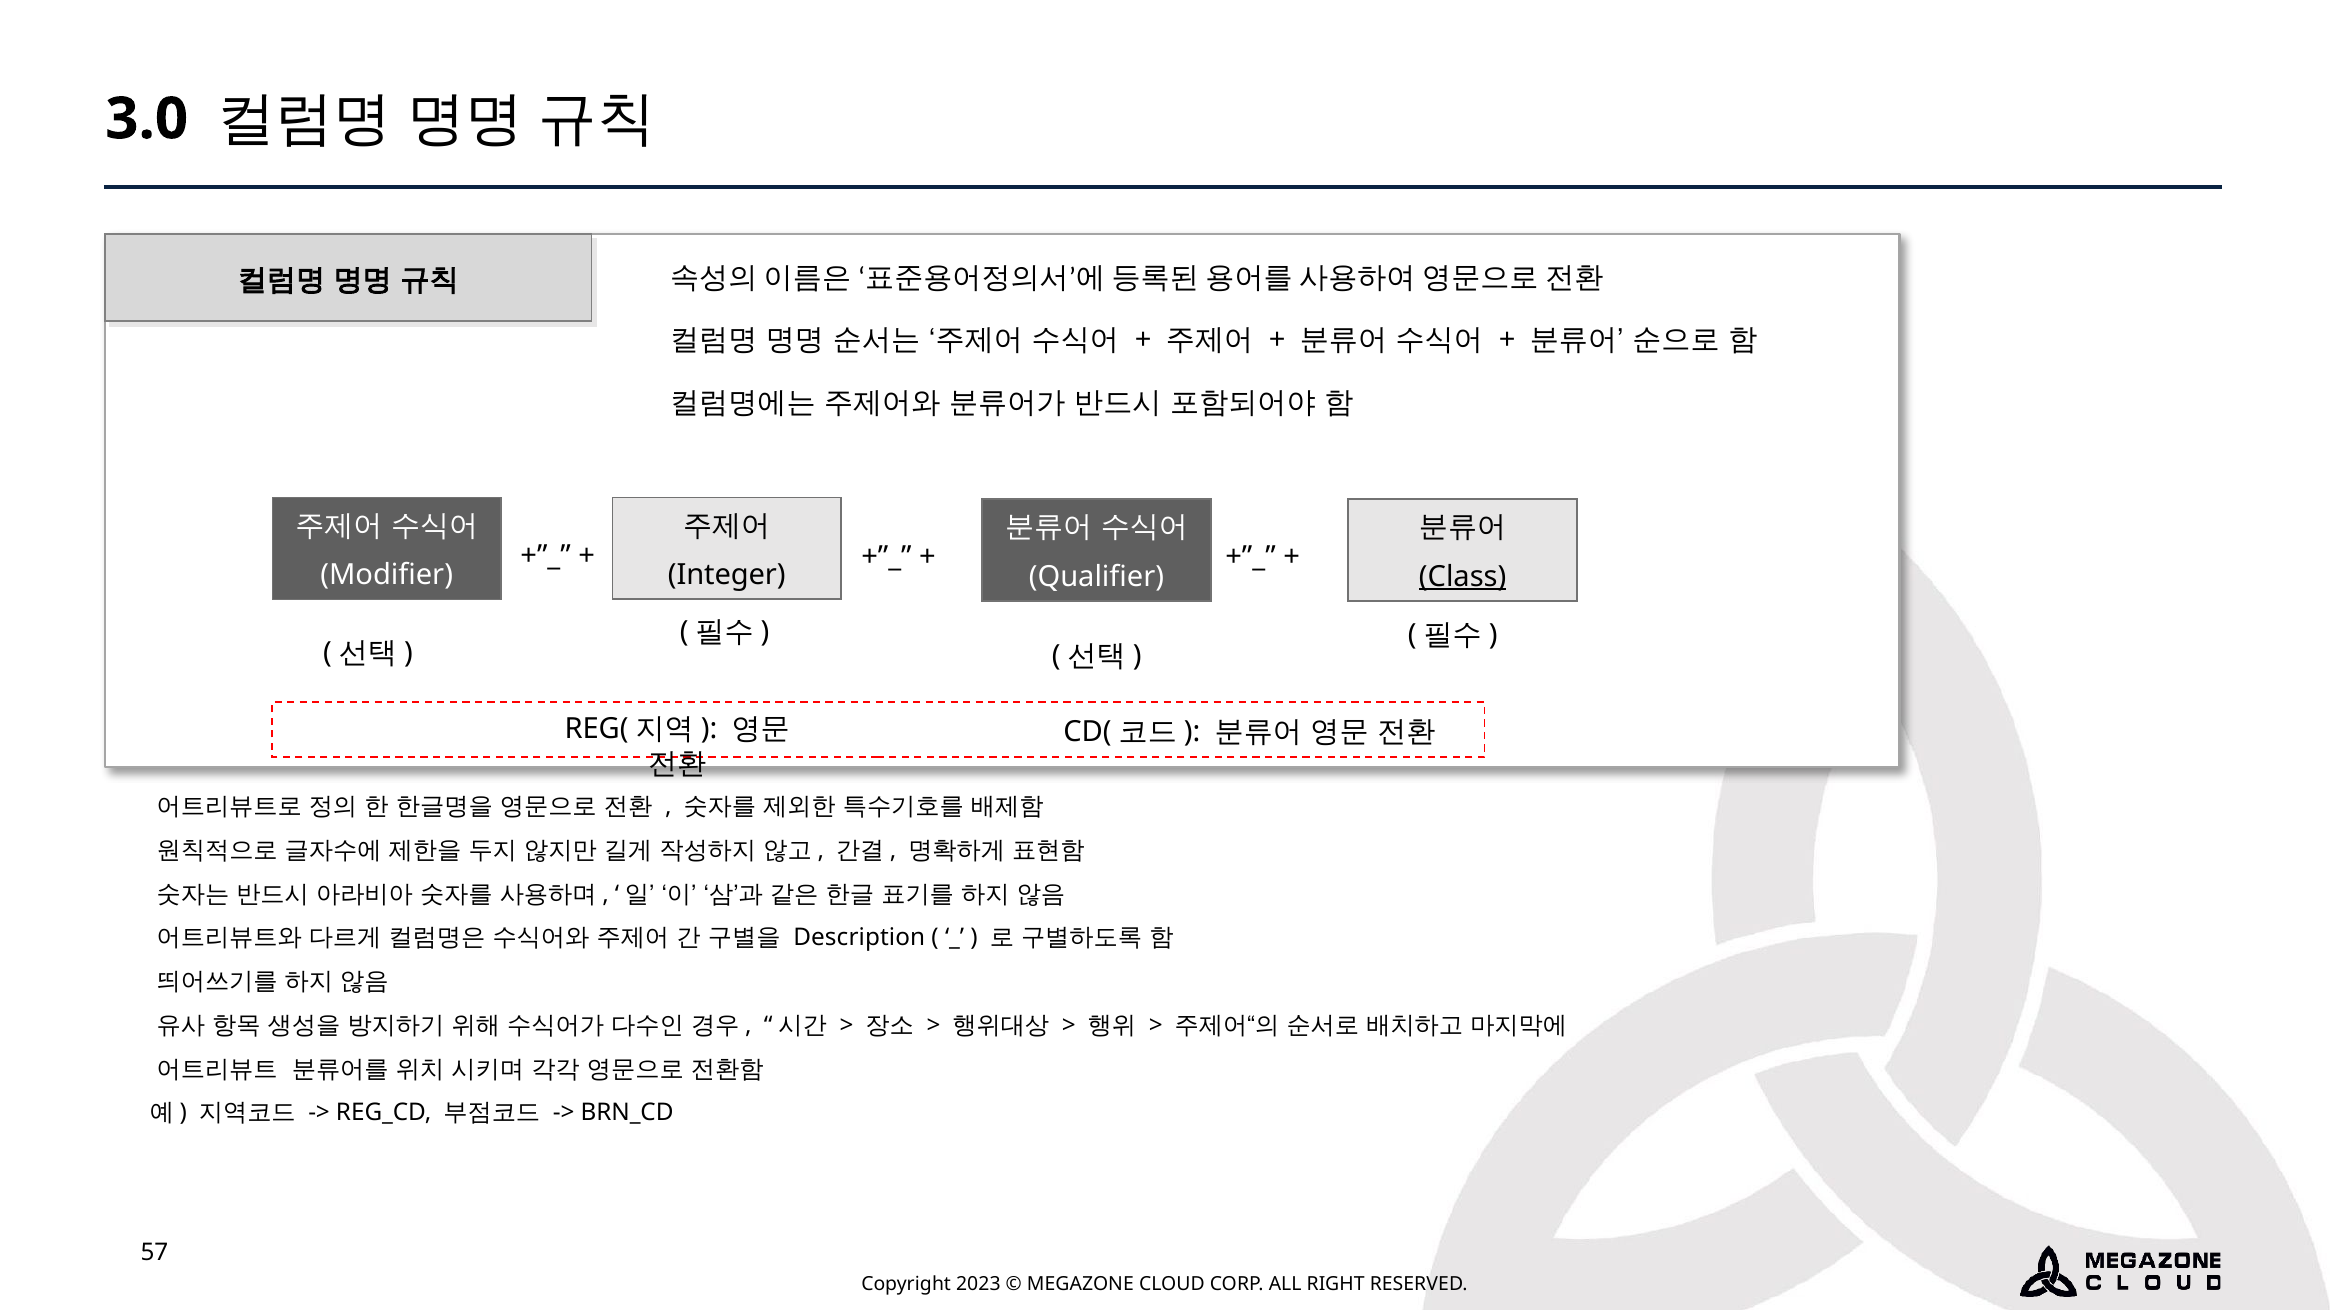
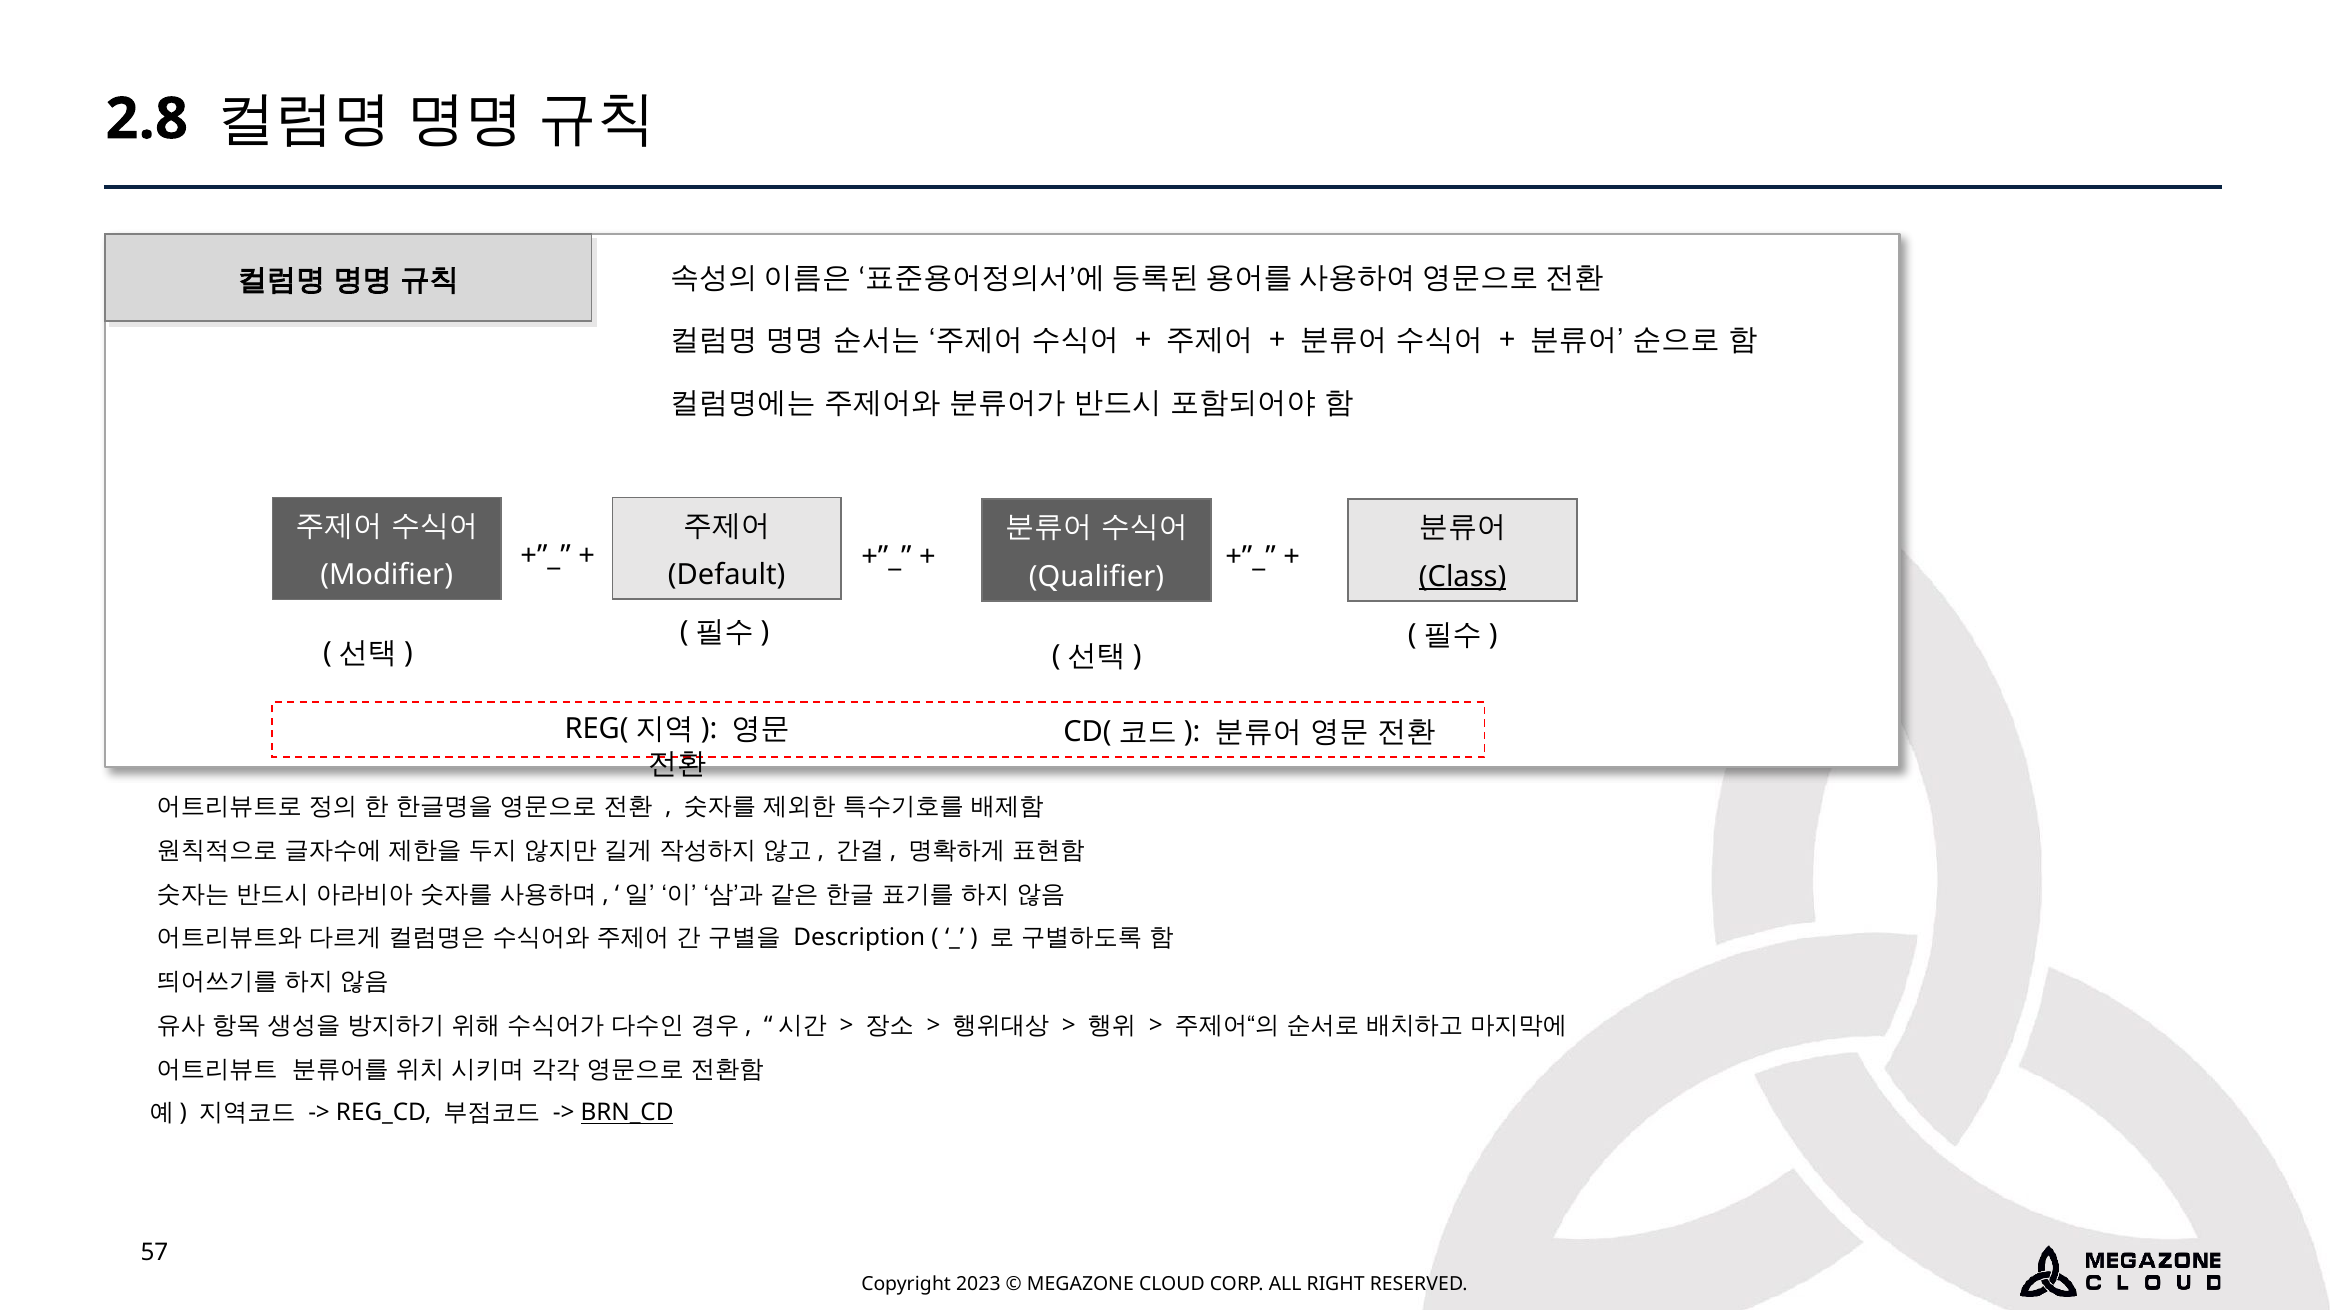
3.0: 3.0 -> 2.8 (147, 119)
Integer: Integer -> Default (727, 575)
BRN_CD underline: none -> present (627, 1113)
